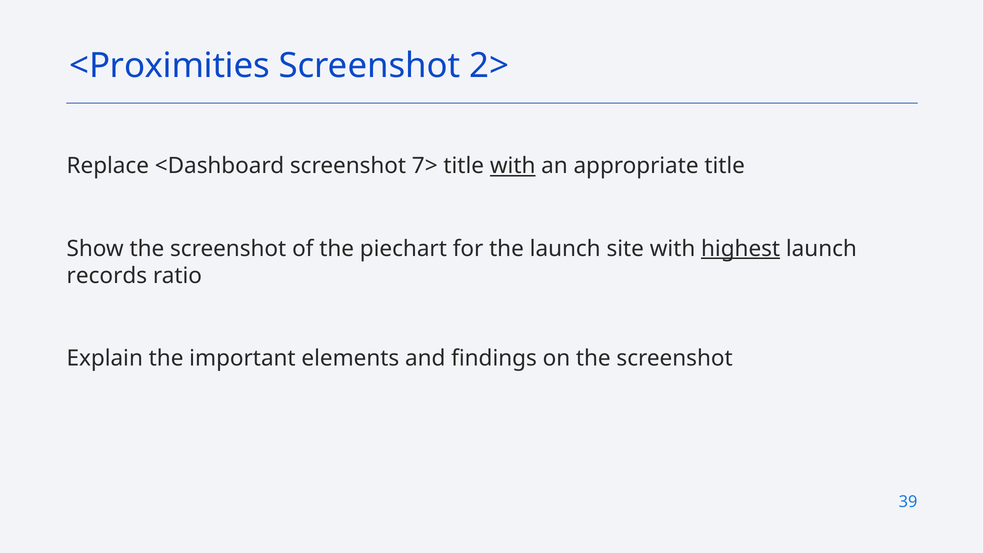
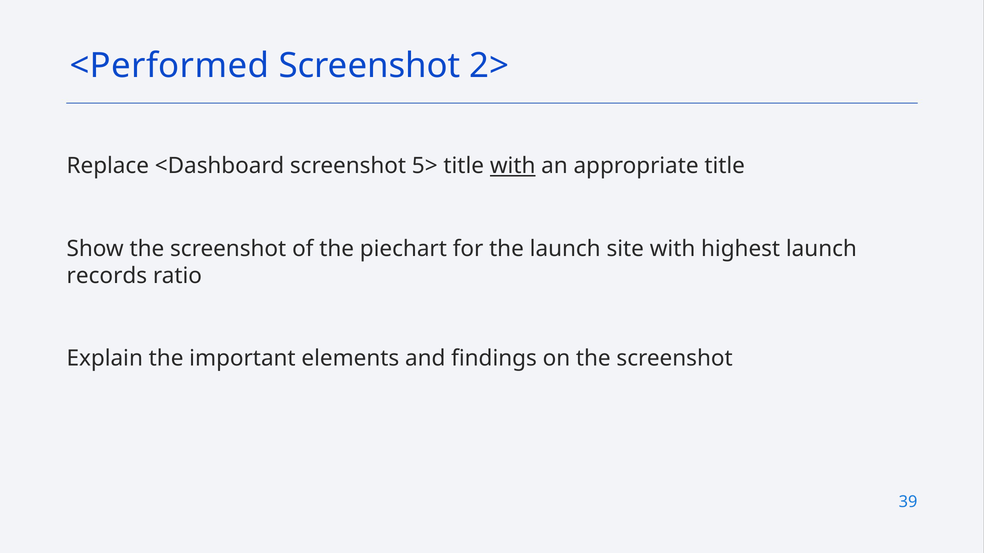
<Proximities: <Proximities -> <Performed (169, 66)
7>: 7> -> 5> (425, 166)
highest underline: present -> none (741, 249)
